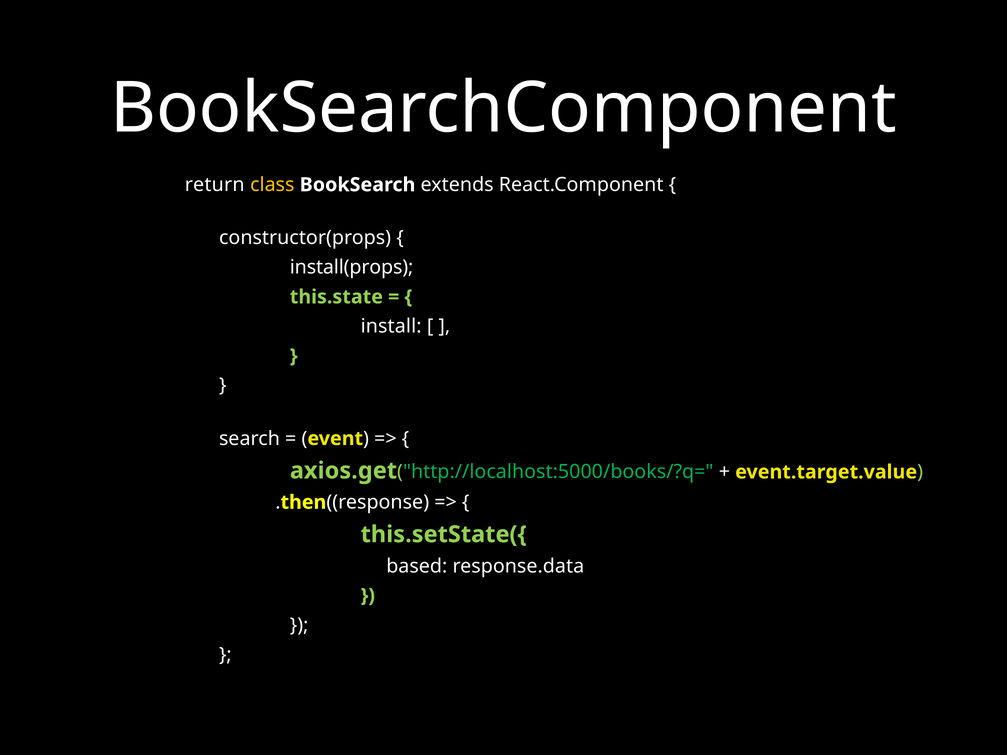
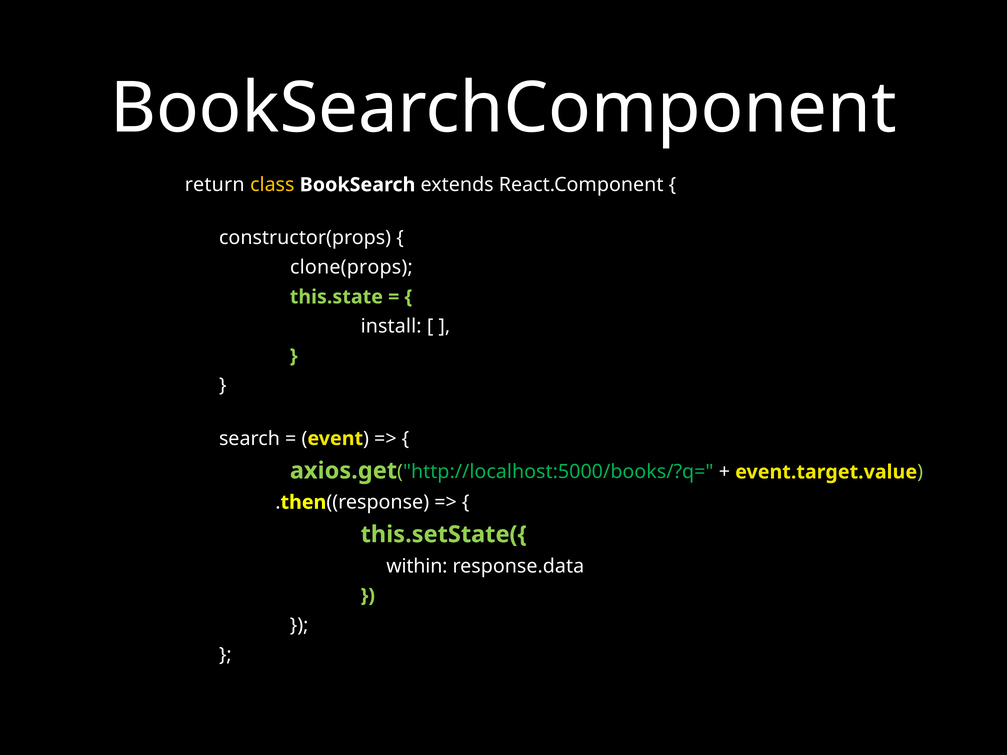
install(props: install(props -> clone(props (351, 267)
based: based -> within (417, 566)
